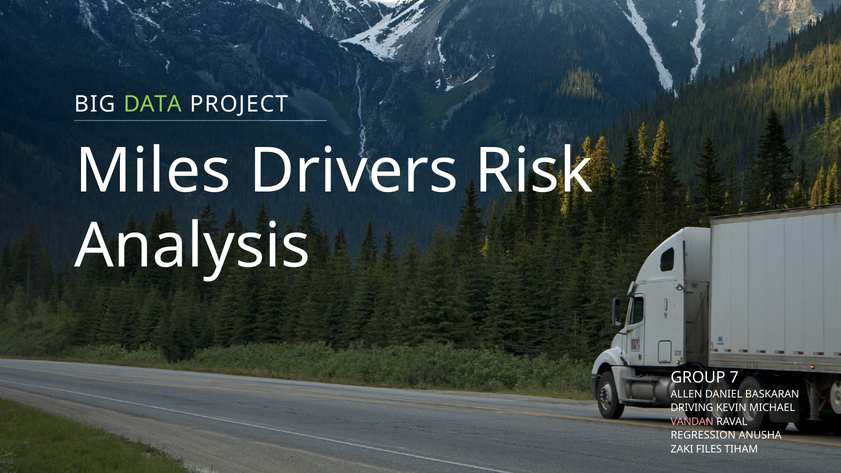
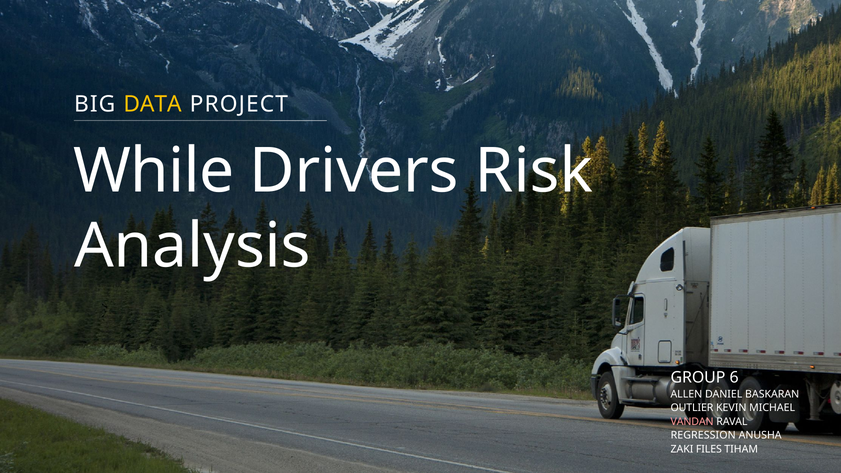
DATA colour: light green -> yellow (153, 104)
Miles: Miles -> While (154, 171)
7: 7 -> 6 (734, 378)
DRIVING: DRIVING -> OUTLIER (692, 408)
